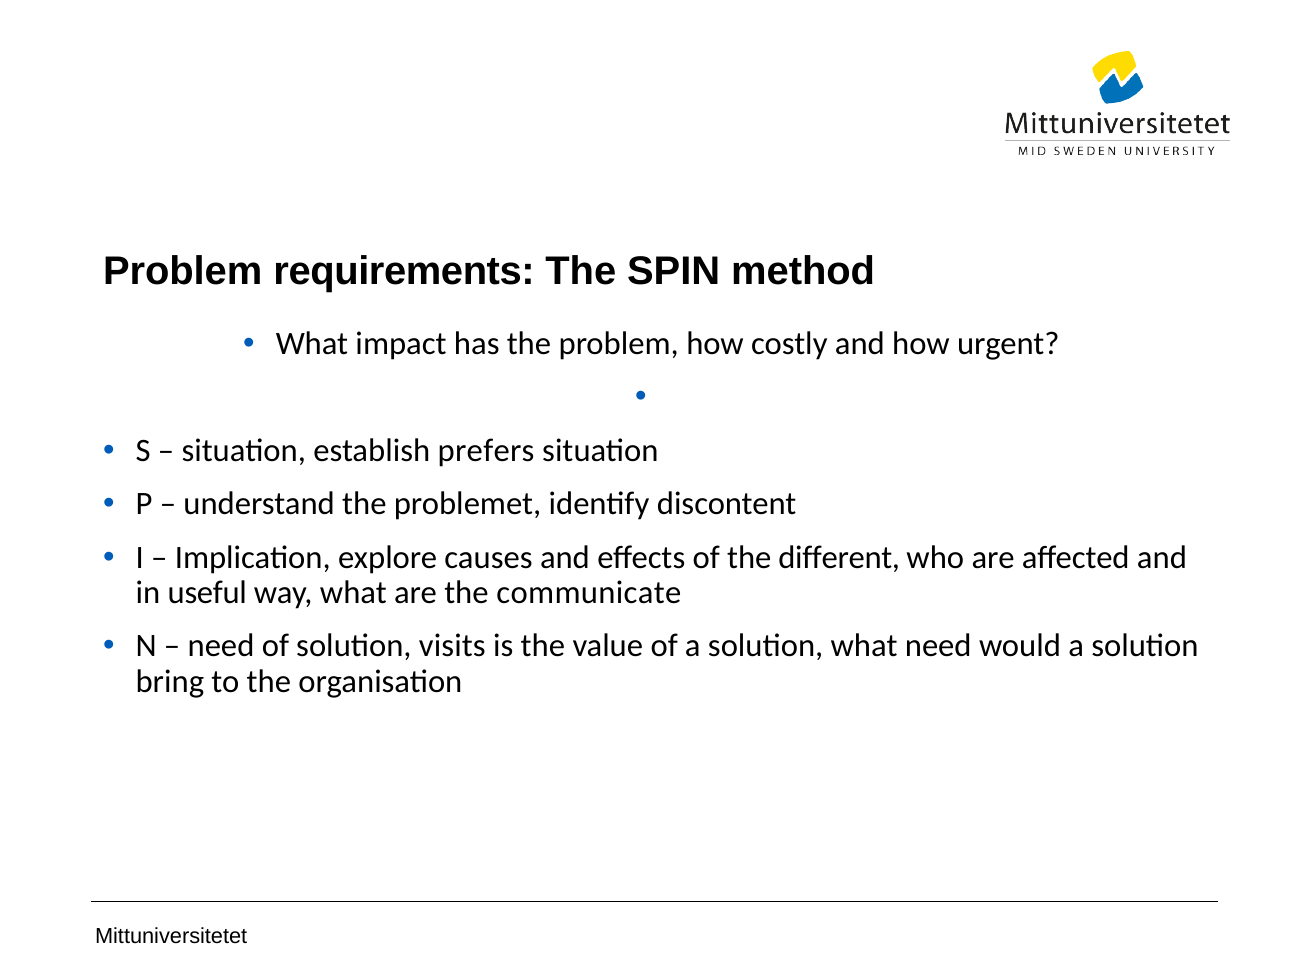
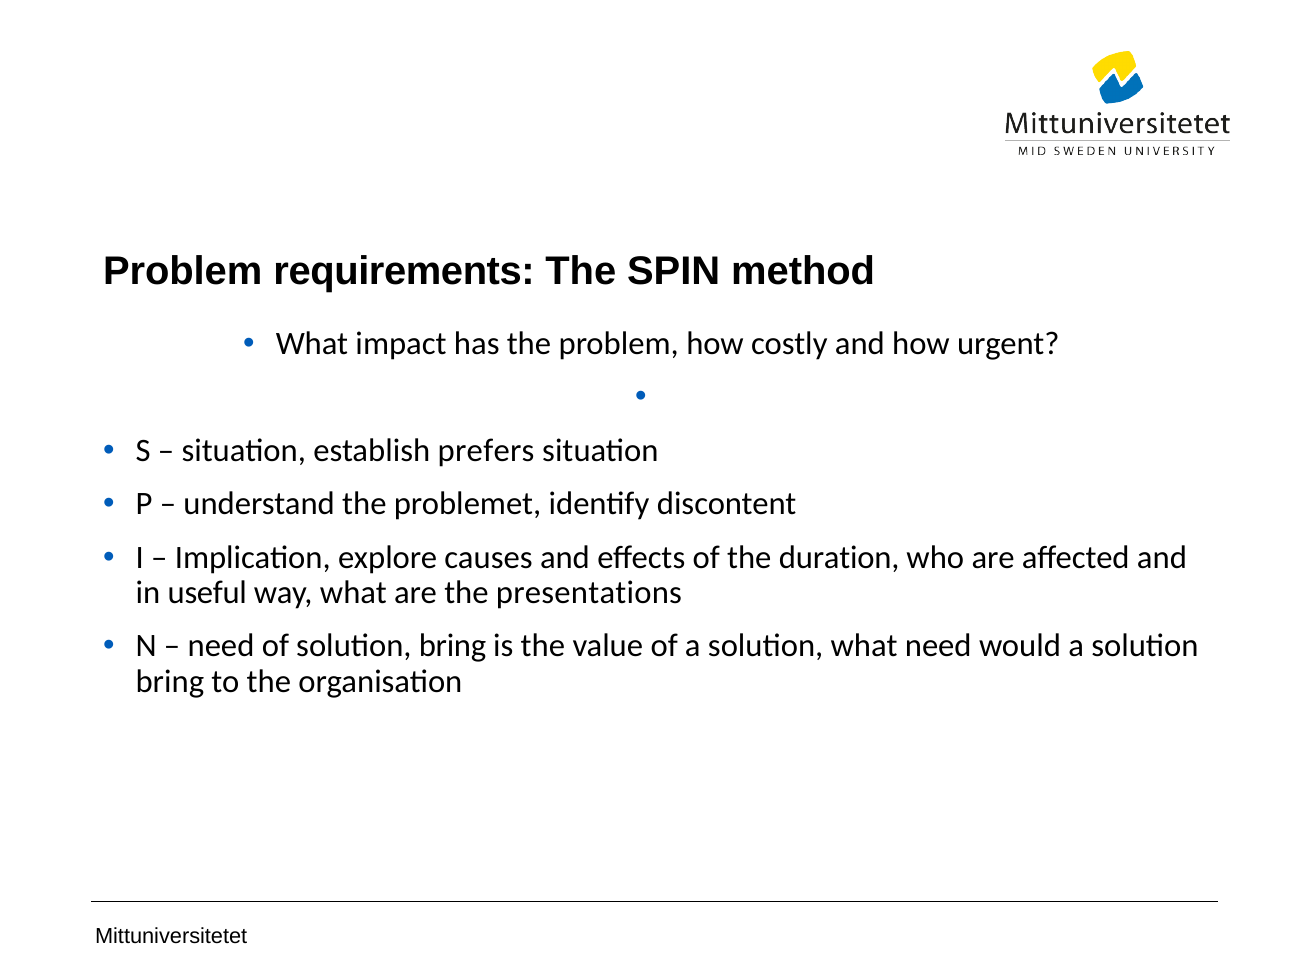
different: different -> duration (839, 558)
communicate: communicate -> presentations (589, 593)
of solution visits: visits -> bring (453, 646)
